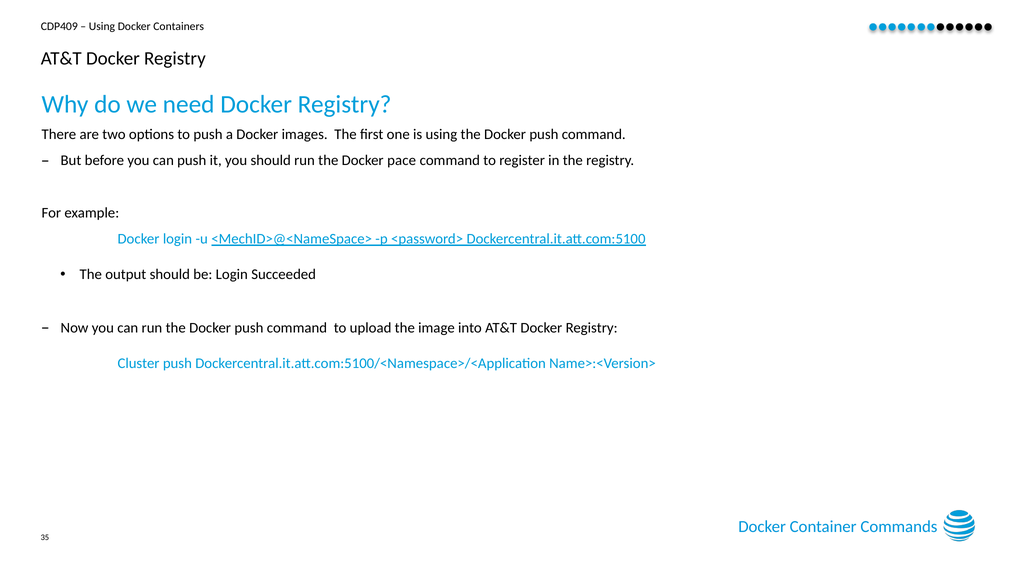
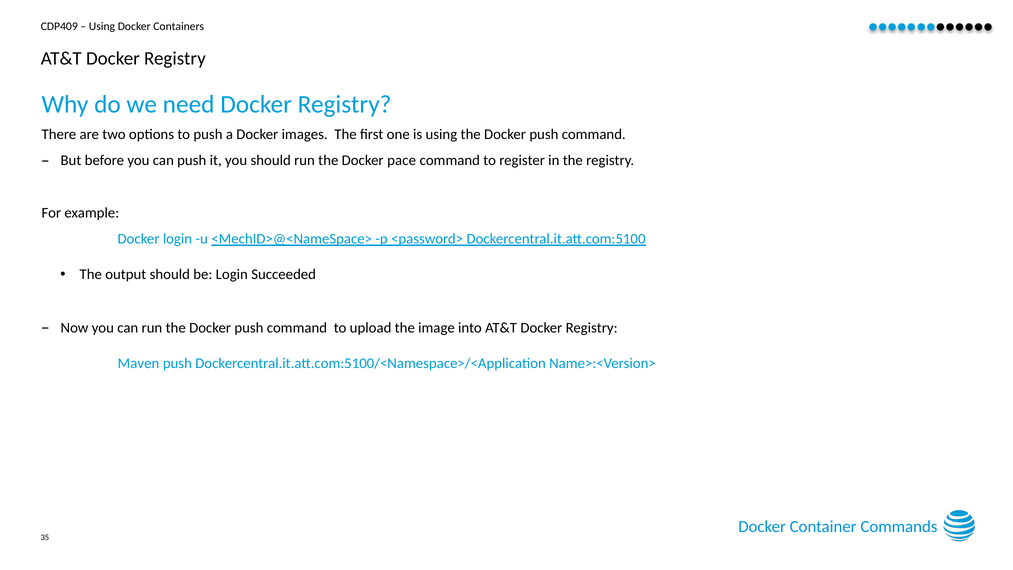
Cluster: Cluster -> Maven (138, 363)
